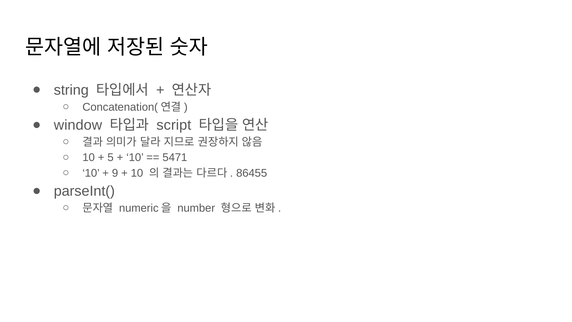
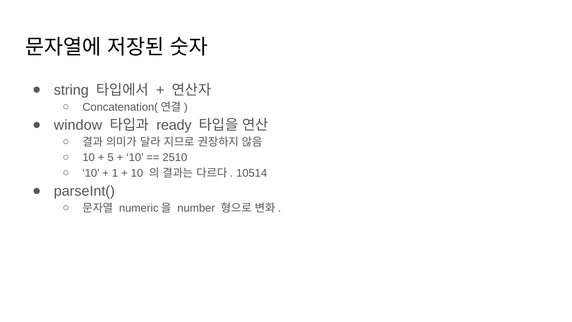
script: script -> ready (174, 125)
5471: 5471 -> 2510 (175, 158)
9: 9 -> 1 (115, 173)
86455: 86455 -> 10514 (252, 173)
